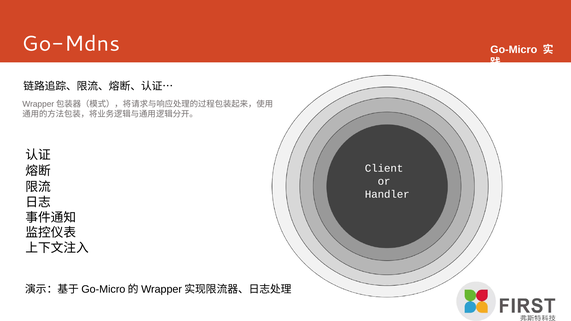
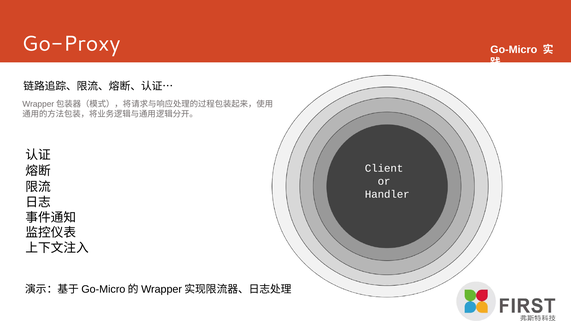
Go-Mdns: Go-Mdns -> Go-Proxy (71, 44)
